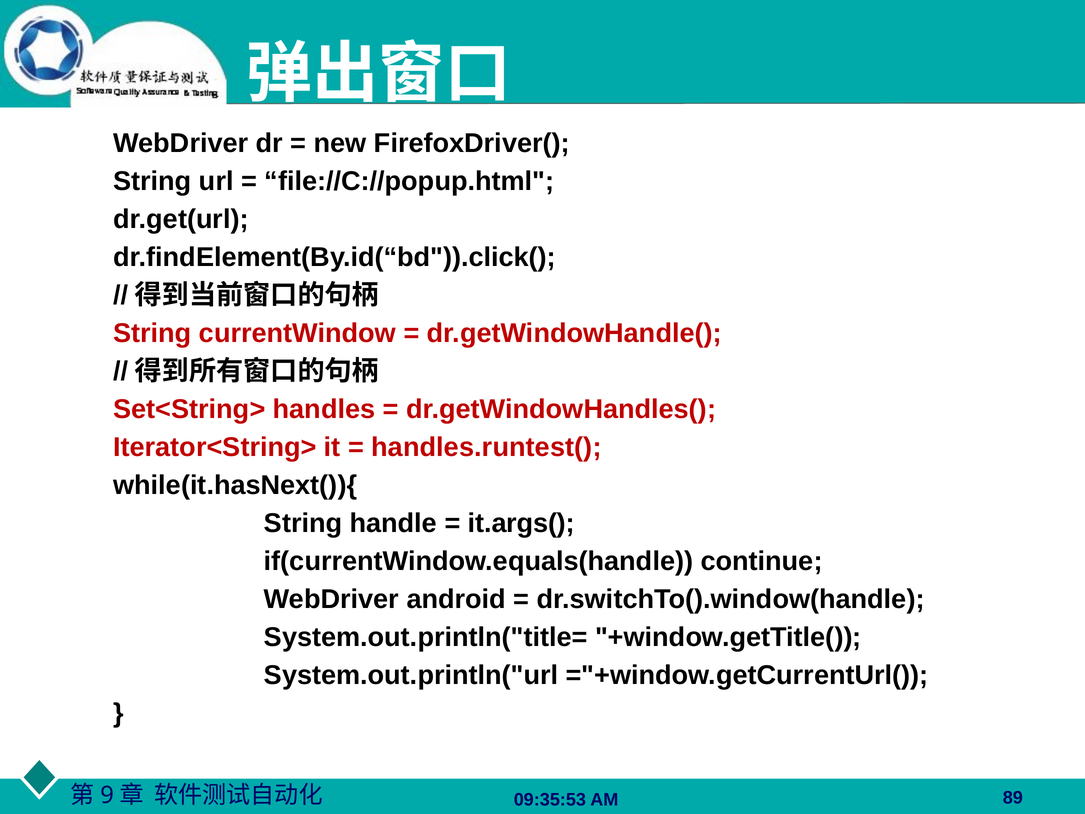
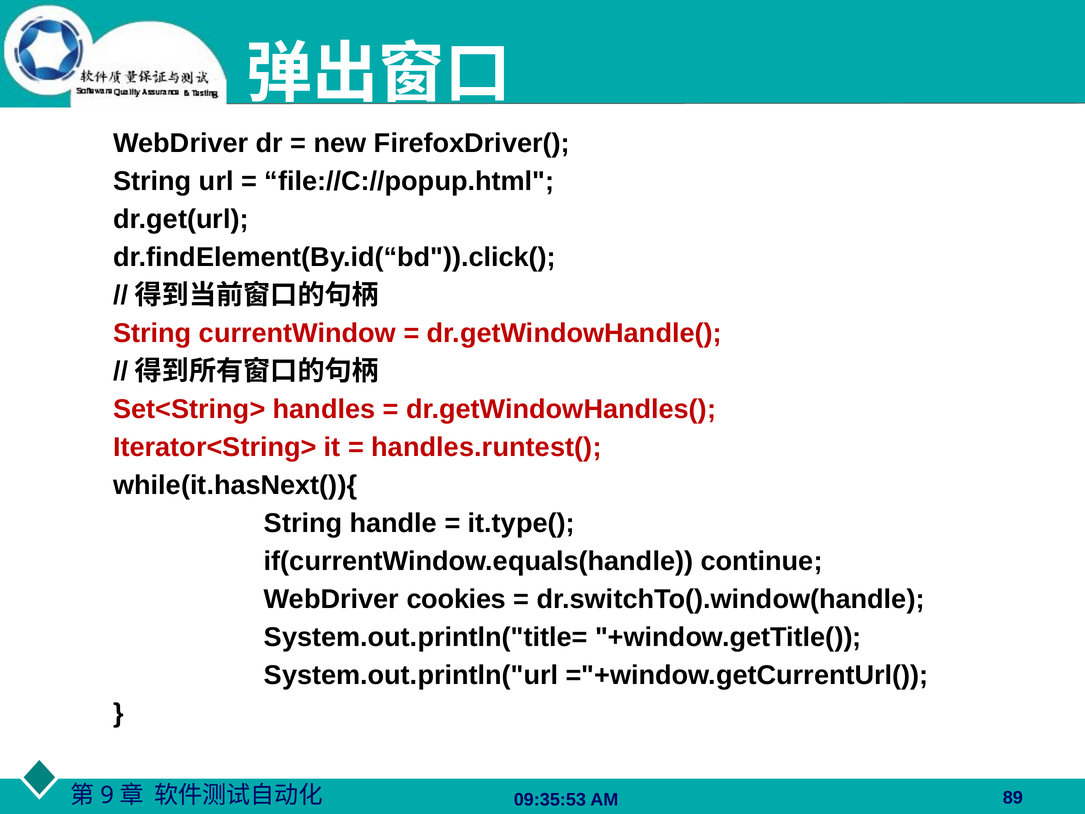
it.args(: it.args( -> it.type( (521, 523)
android: android -> cookies (456, 599)
